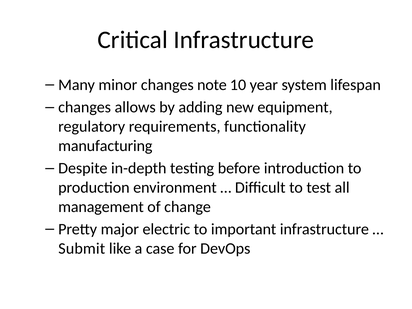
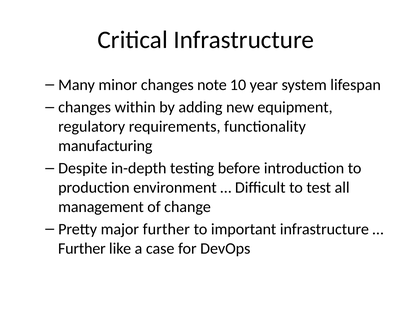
allows: allows -> within (135, 107)
major electric: electric -> further (166, 229)
Submit: Submit -> Further (82, 248)
